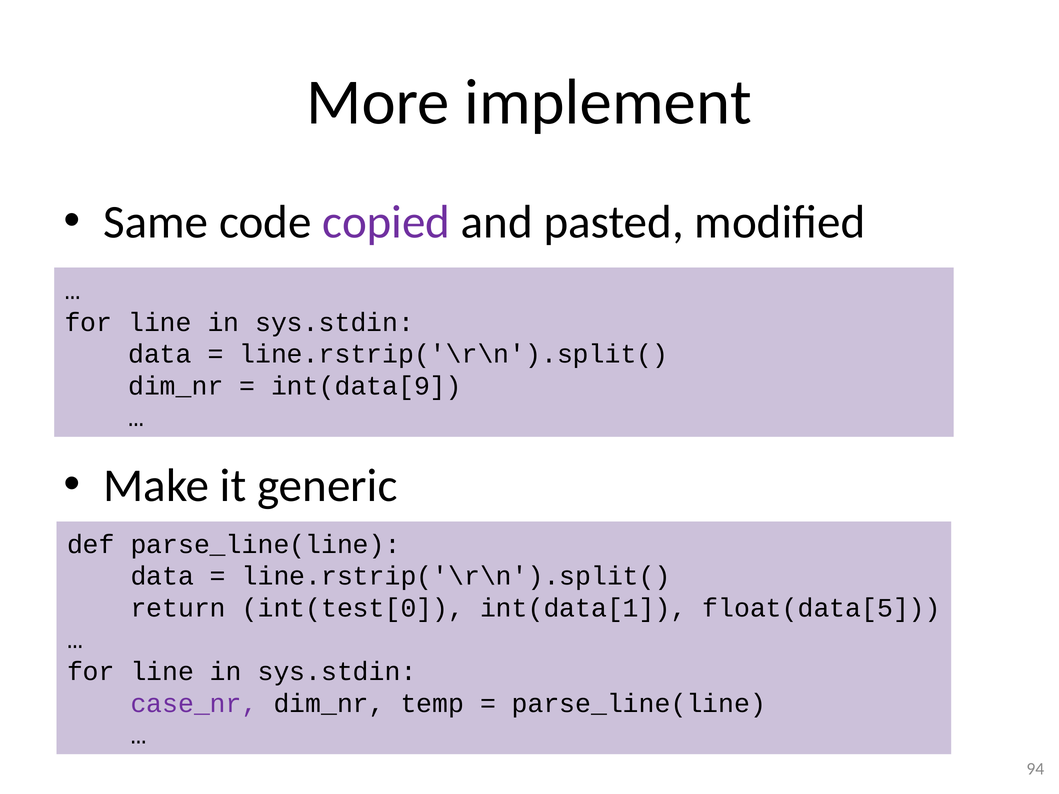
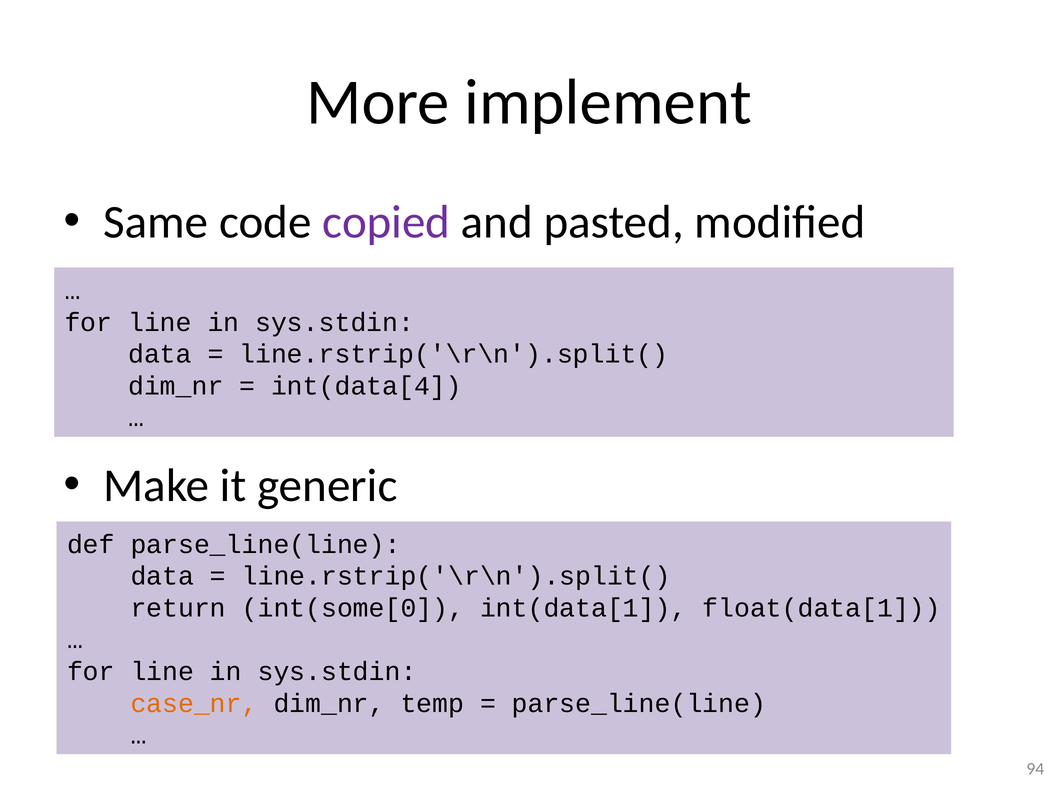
int(data[9: int(data[9 -> int(data[4 (366, 386)
int(test[0: int(test[0 -> int(some[0 (353, 608)
float(data[5: float(data[5 -> float(data[1 (822, 608)
case_nr colour: purple -> orange (194, 704)
